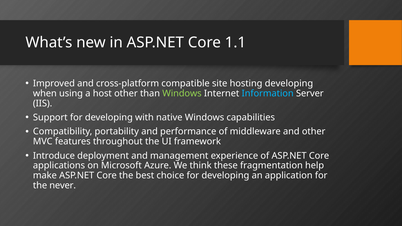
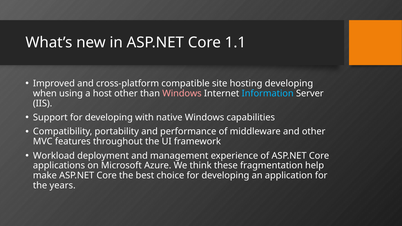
Windows colour: light green -> pink (182, 93)
Introduce: Introduce -> Workload (54, 156)
never: never -> years (63, 186)
